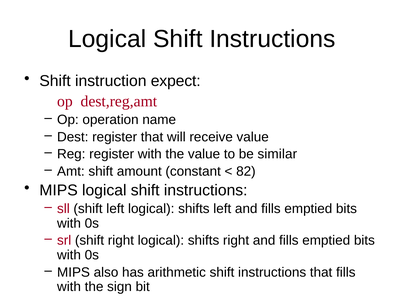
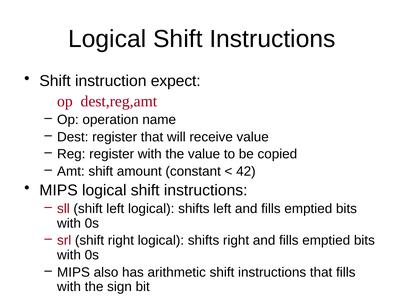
similar: similar -> copied (277, 154)
82: 82 -> 42 (246, 171)
